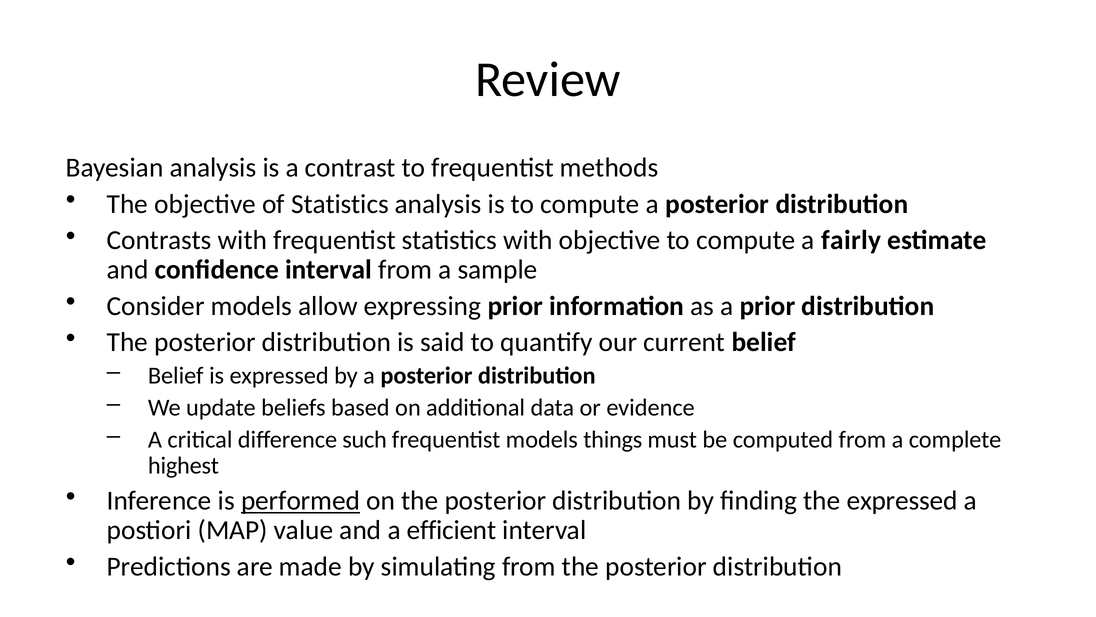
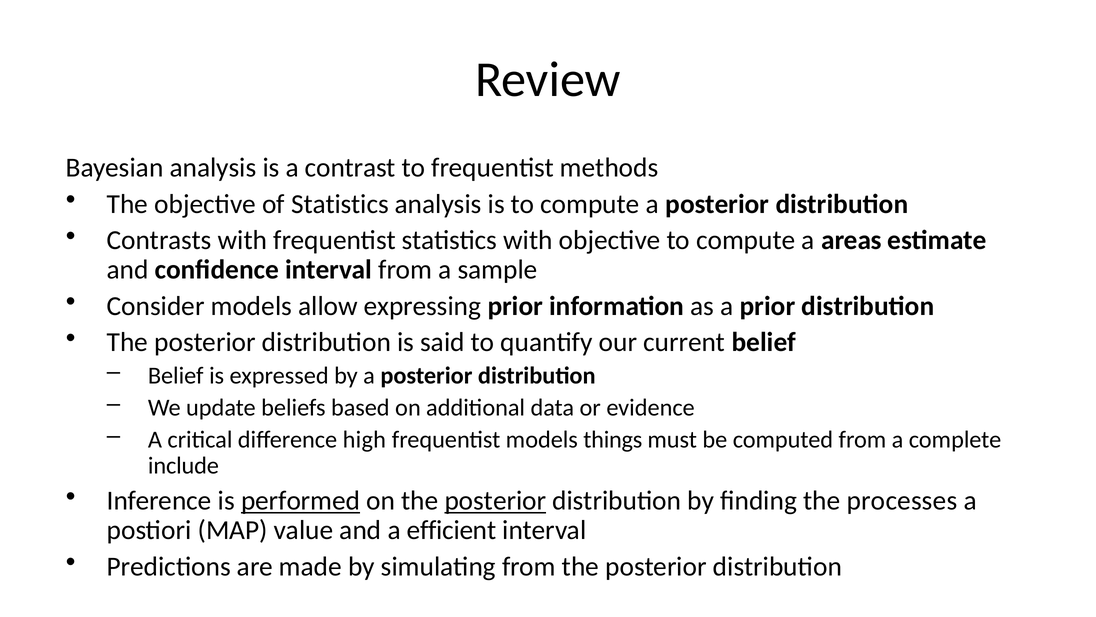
fairly: fairly -> areas (851, 240)
such: such -> high (364, 439)
highest: highest -> include (183, 466)
posterior underline: none -> present (495, 500)
the expressed: expressed -> processes (902, 500)
